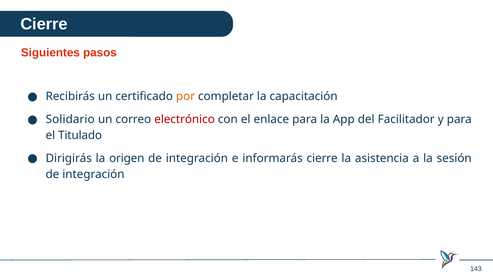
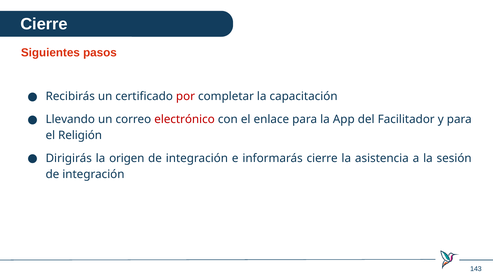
por colour: orange -> red (185, 97)
Solidario: Solidario -> Llevando (70, 120)
Titulado: Titulado -> Religión (80, 136)
